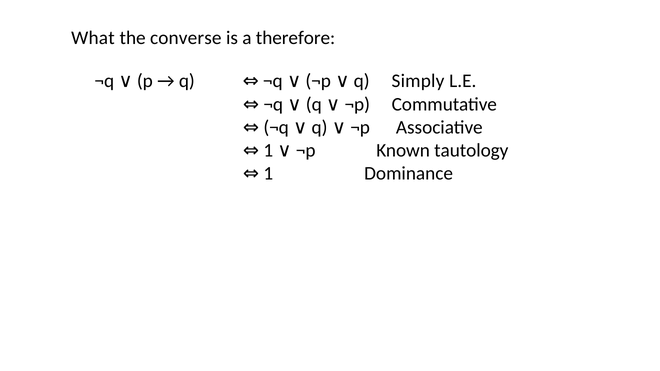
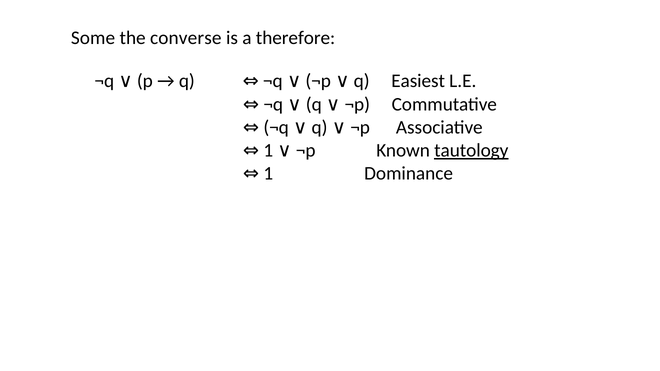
What: What -> Some (93, 38)
Simply: Simply -> Easiest (418, 81)
tautology underline: none -> present (471, 151)
